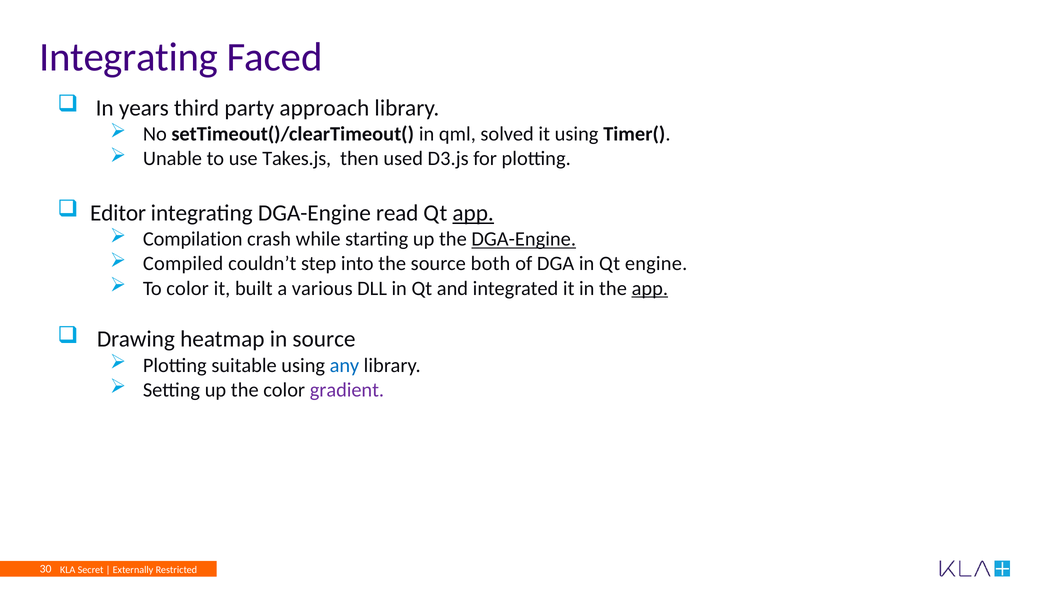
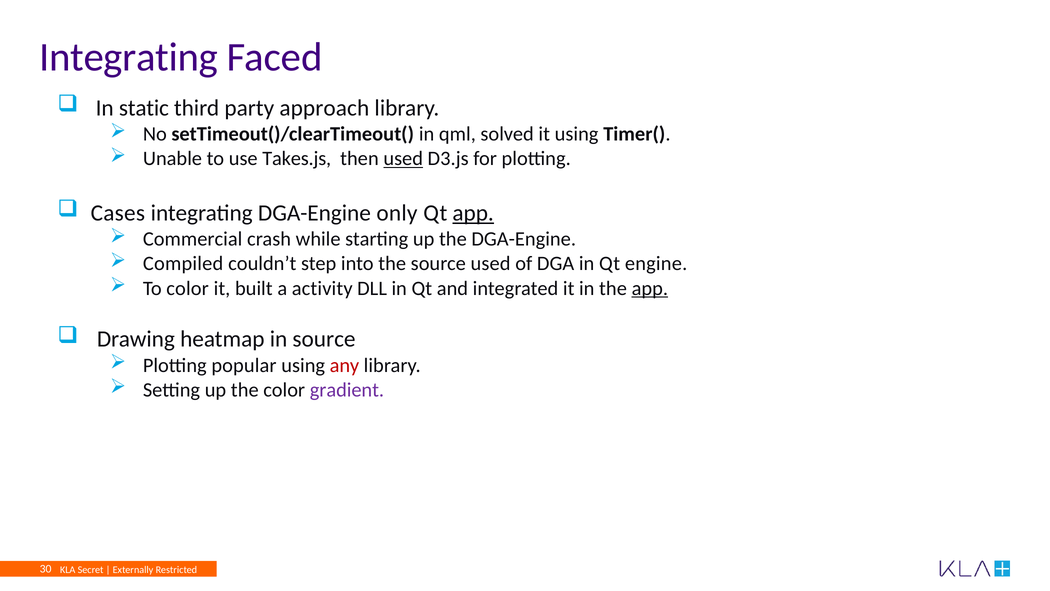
years: years -> static (144, 108)
used underline: none -> present (403, 159)
Editor: Editor -> Cases (118, 213)
read: read -> only (397, 213)
Compilation: Compilation -> Commercial (193, 239)
DGA-Engine underline: present -> none (524, 239)
both: both -> used (491, 264)
various: various -> activity (322, 288)
suitable: suitable -> popular (244, 365)
any colour: blue -> red (344, 365)
